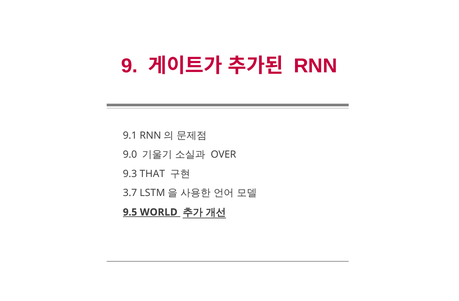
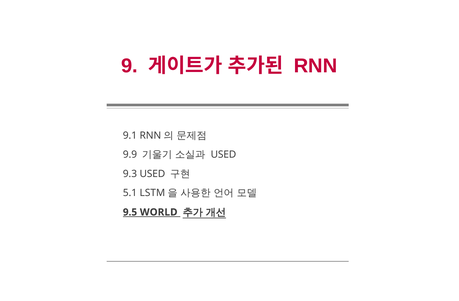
9.0: 9.0 -> 9.9 (130, 155)
OVER: OVER -> USED (223, 155)
9.3 THAT: THAT -> USED (152, 174)
3.7: 3.7 -> 5.1 (130, 193)
